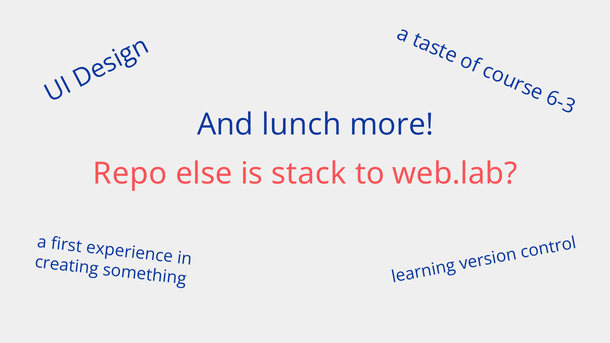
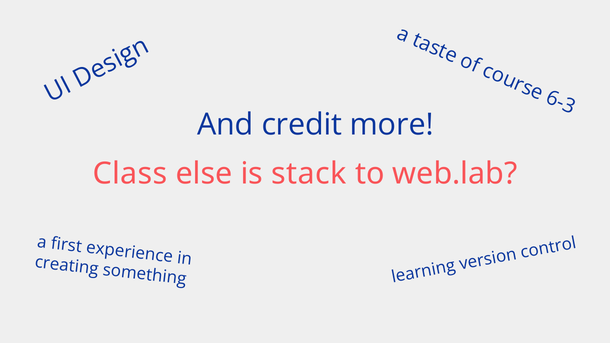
lunch: lunch -> credit (302, 125)
Repo: Repo -> Class (130, 174)
